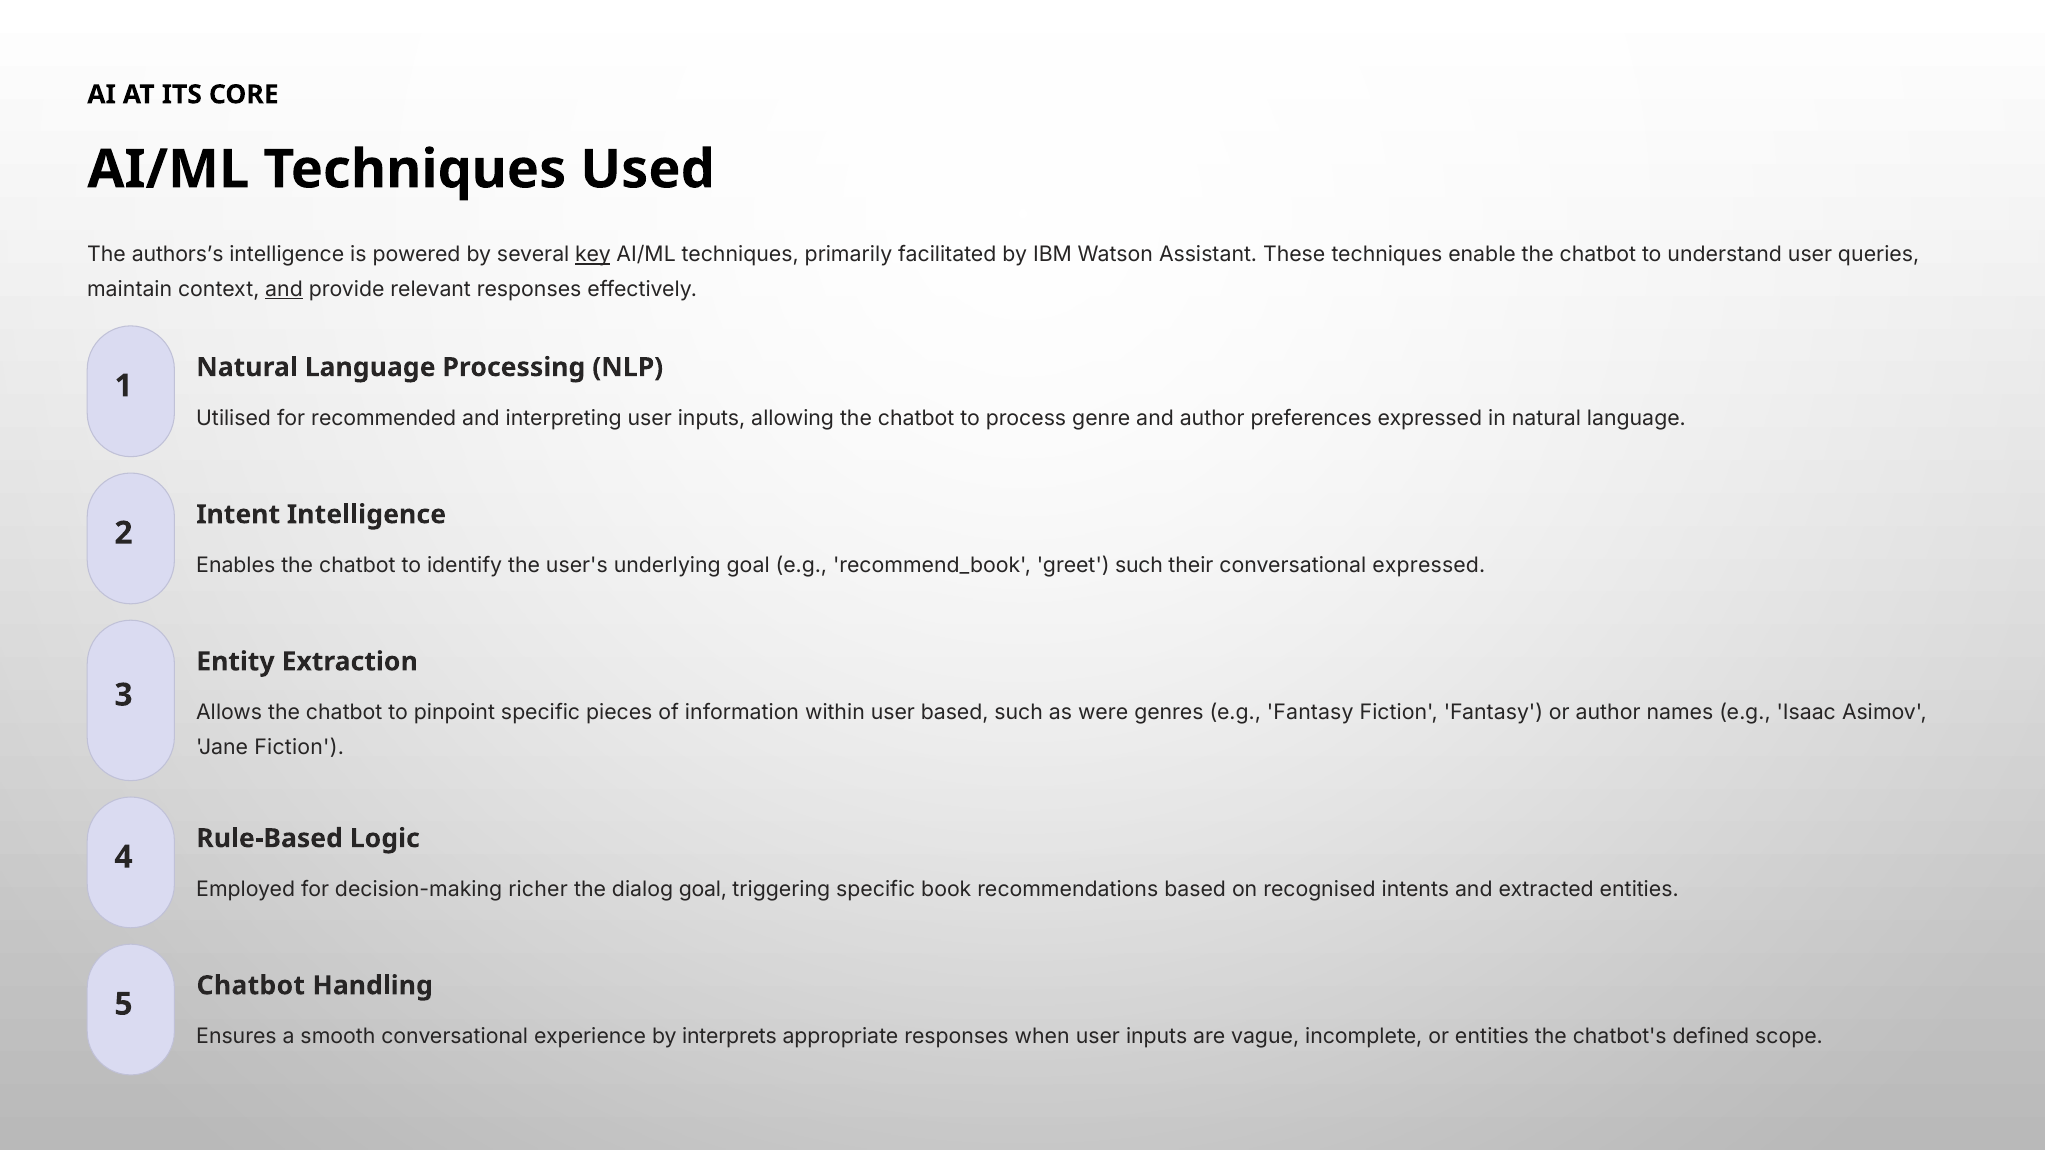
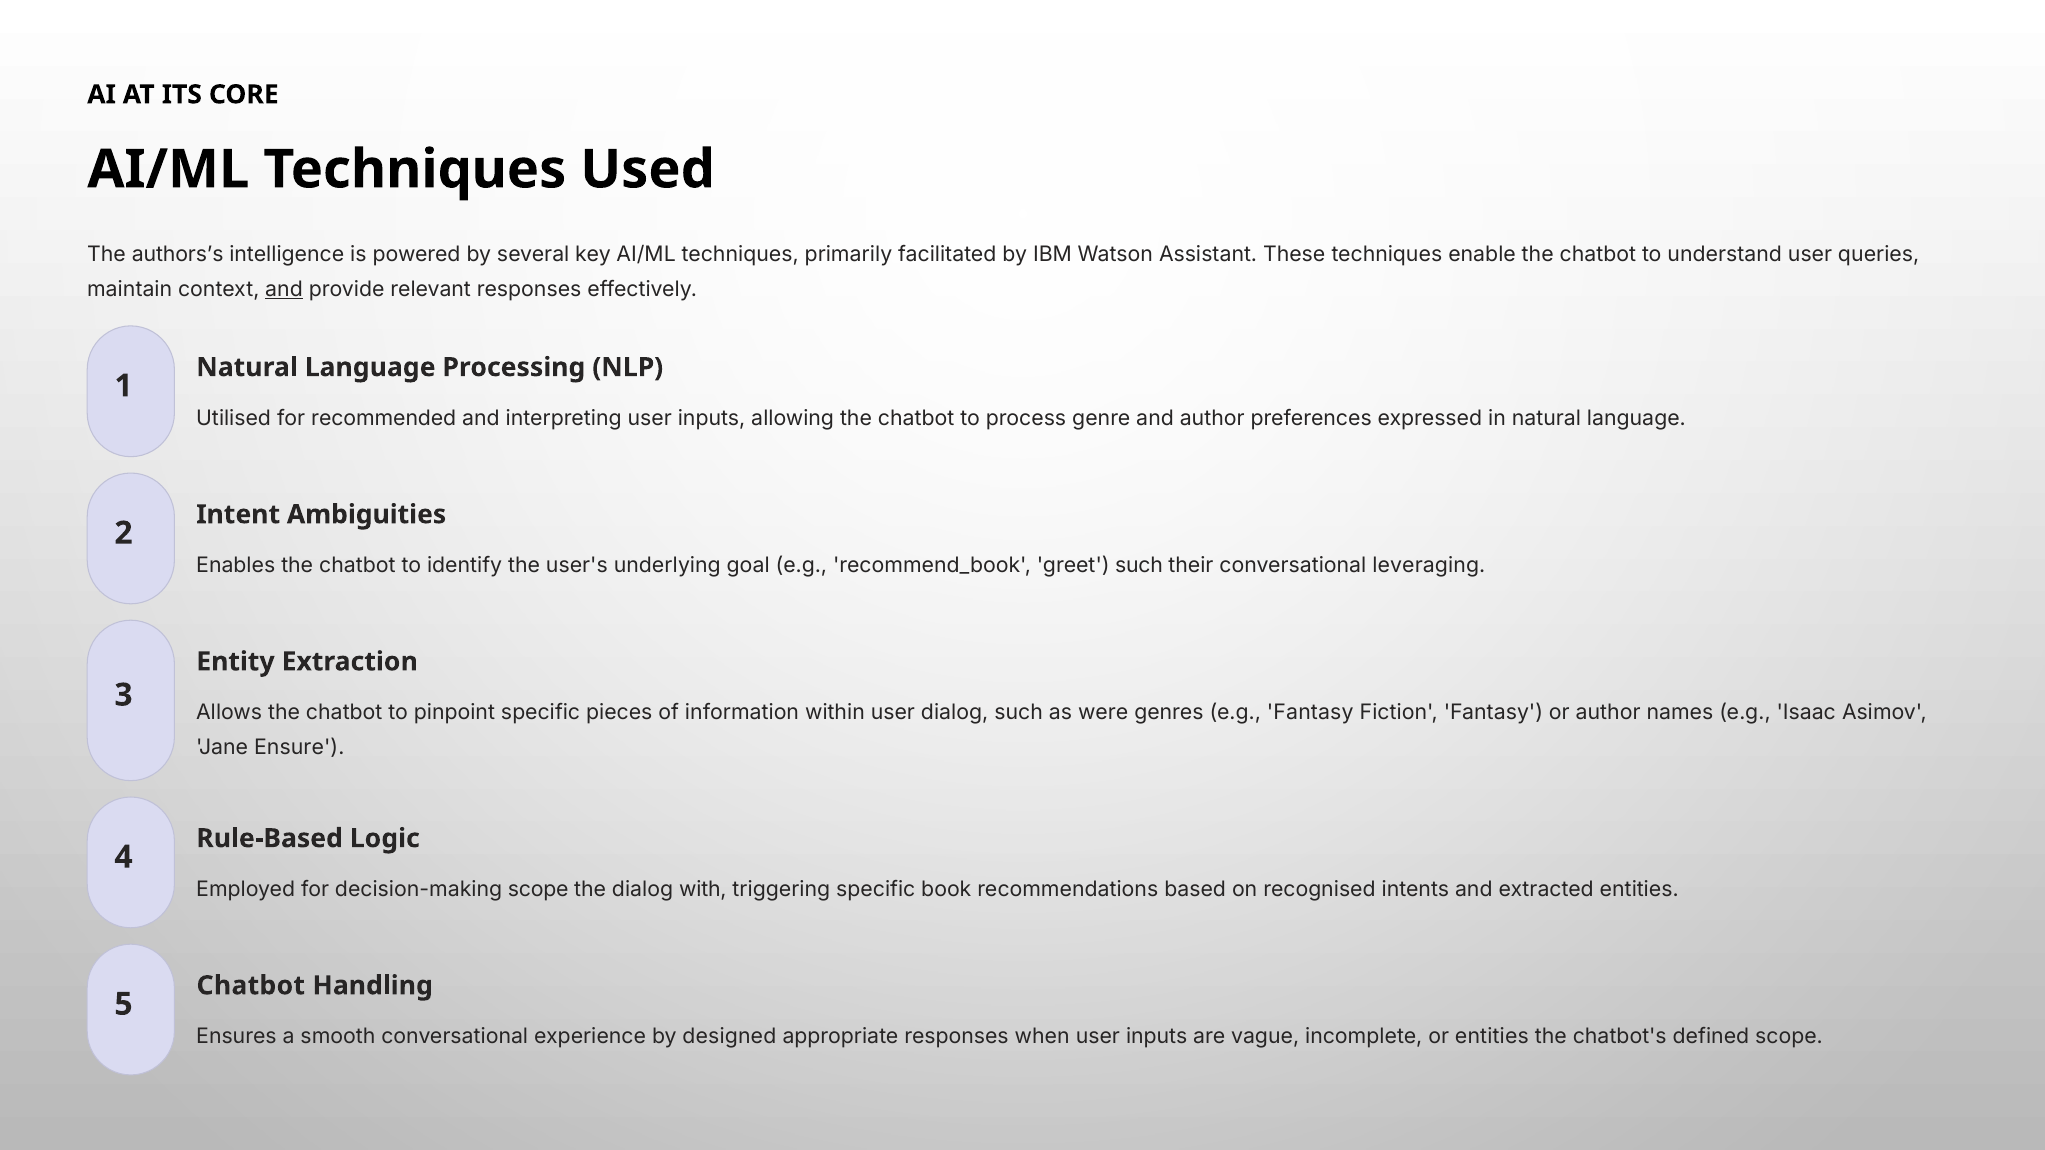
key underline: present -> none (593, 255)
Intent Intelligence: Intelligence -> Ambiguities (367, 515)
conversational expressed: expressed -> leveraging (1429, 565)
user based: based -> dialog (955, 713)
Jane Fiction: Fiction -> Ensure (299, 747)
decision-making richer: richer -> scope (538, 890)
dialog goal: goal -> with (703, 890)
interprets: interprets -> designed (729, 1037)
